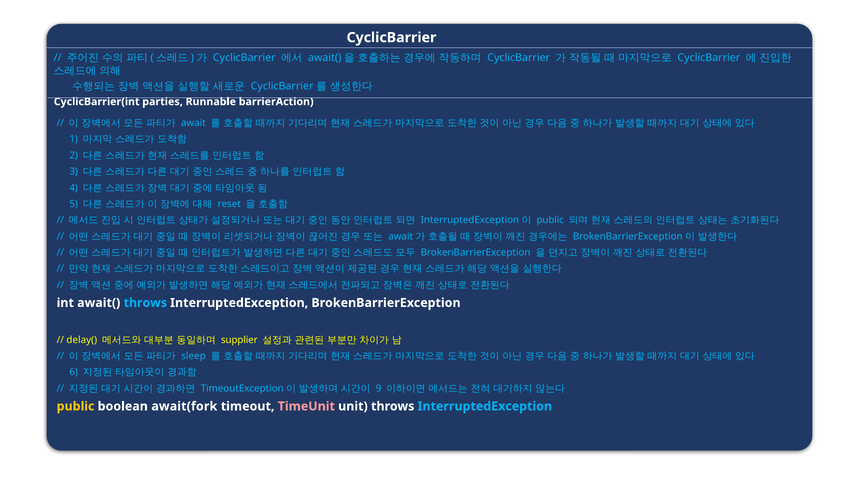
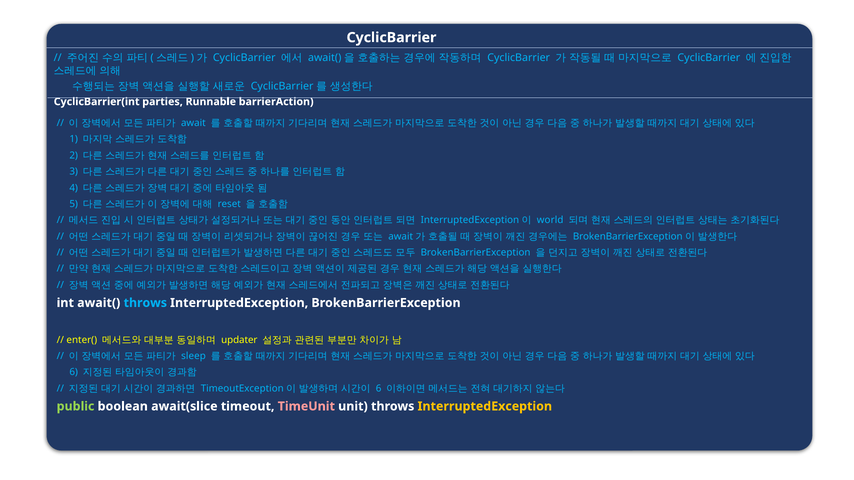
public: public -> world (550, 220)
delay(: delay( -> enter( (82, 340)
supplier: supplier -> updater (239, 340)
9: 9 -> 6 (379, 389)
public colour: yellow -> light green (76, 407)
await(fork: await(fork -> await(slice (184, 407)
InterruptedException colour: light blue -> yellow (485, 407)
